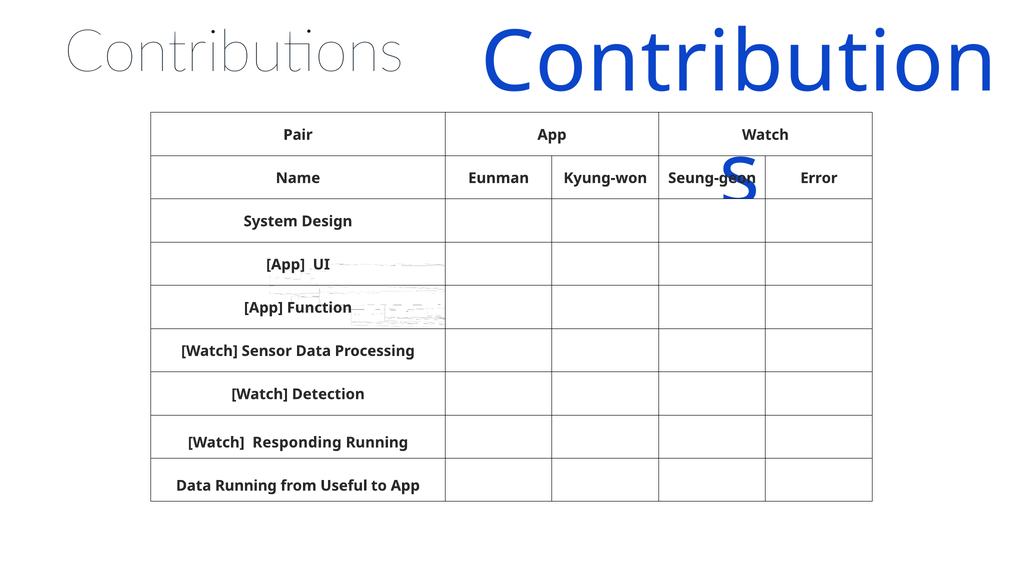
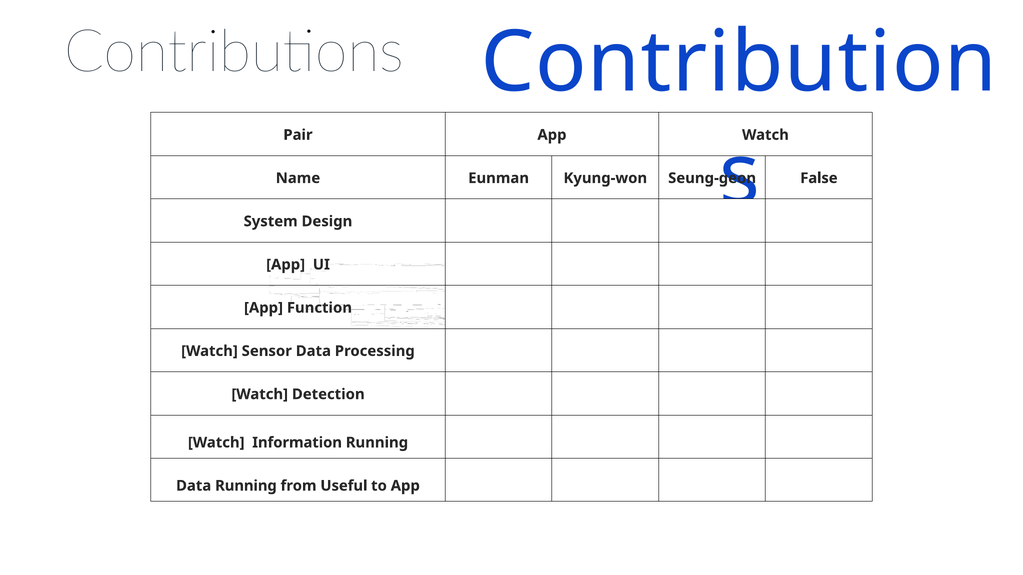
Error: Error -> False (819, 178)
Responding: Responding -> Information (297, 443)
